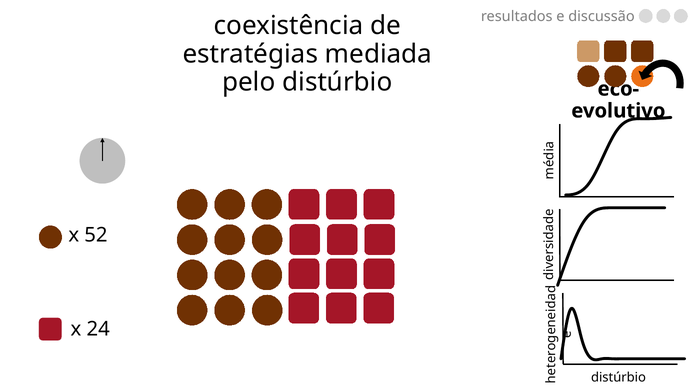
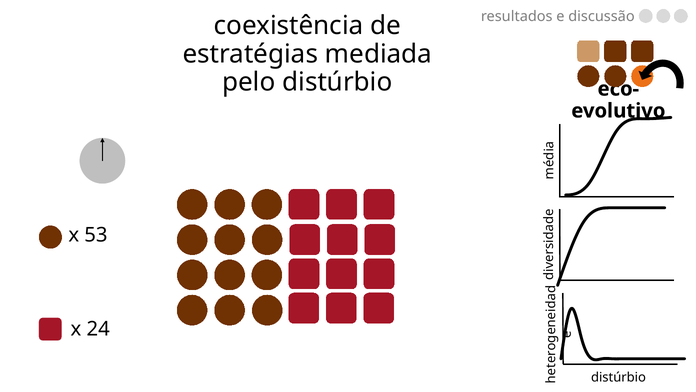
52: 52 -> 53 (96, 235)
